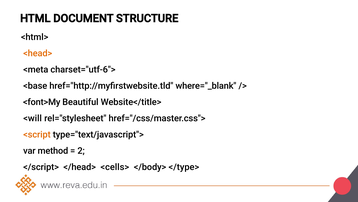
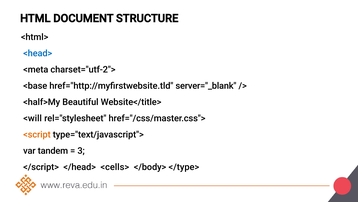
<head> colour: orange -> blue (38, 53)
charset="utf-6">: charset="utf-6"> -> charset="utf-2"> (83, 69)
where="_blank: where="_blank -> server="_blank (206, 86)
<font>My: <font>My -> <half>My (42, 102)
method: method -> tandem (53, 150)
2: 2 -> 3 (81, 150)
